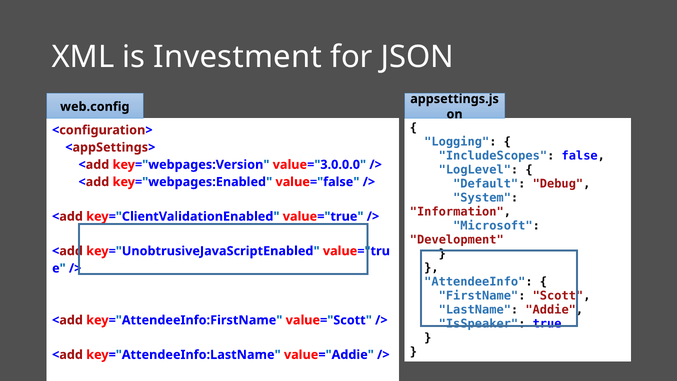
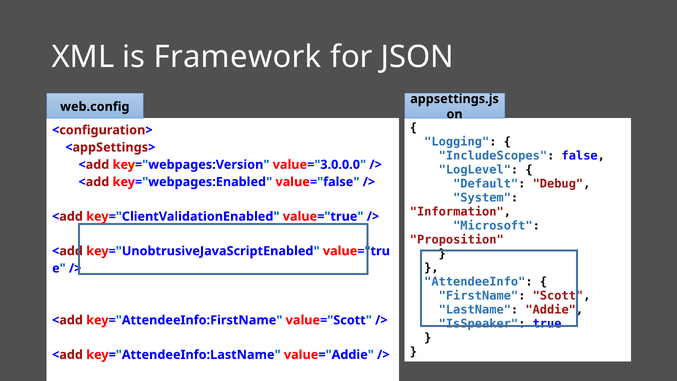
Investment: Investment -> Framework (238, 57)
Development: Development -> Proposition (457, 240)
